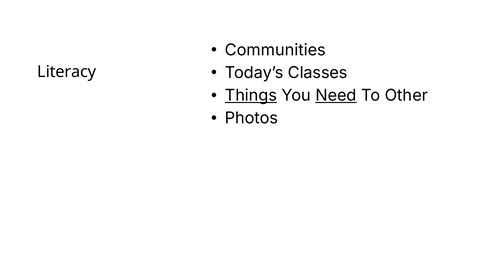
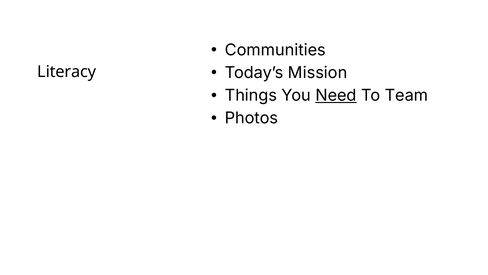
Classes: Classes -> Mission (318, 73)
Things underline: present -> none (251, 95)
Other: Other -> Team (406, 95)
